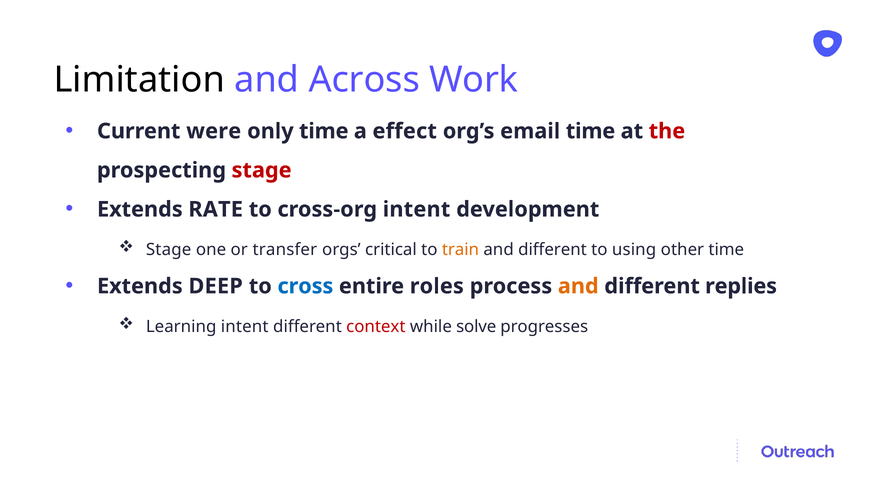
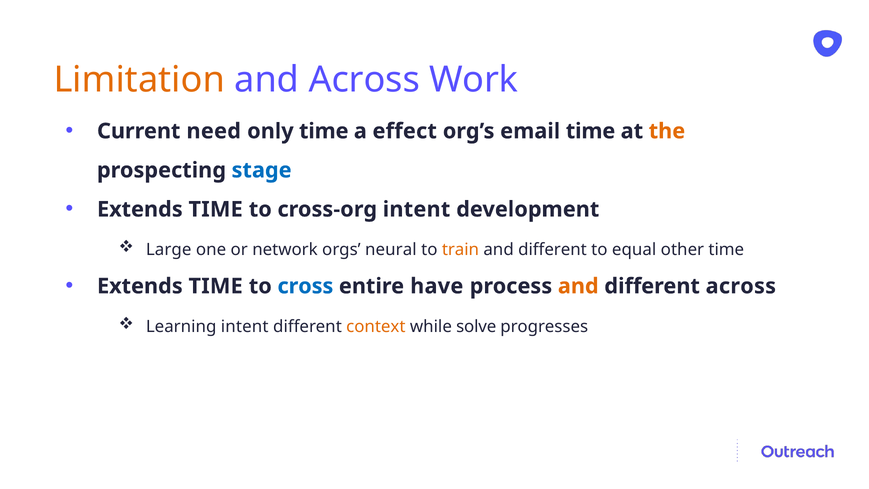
Limitation colour: black -> orange (139, 80)
were: were -> need (214, 131)
the colour: red -> orange (667, 131)
stage colour: red -> blue (262, 170)
RATE: RATE -> TIME (216, 209)
Stage: Stage -> Large (169, 250)
transfer: transfer -> network (285, 250)
critical: critical -> neural (391, 250)
using: using -> equal (634, 250)
DEEP: DEEP -> TIME (216, 286)
roles: roles -> have (437, 286)
different replies: replies -> across (741, 286)
context colour: red -> orange (376, 326)
